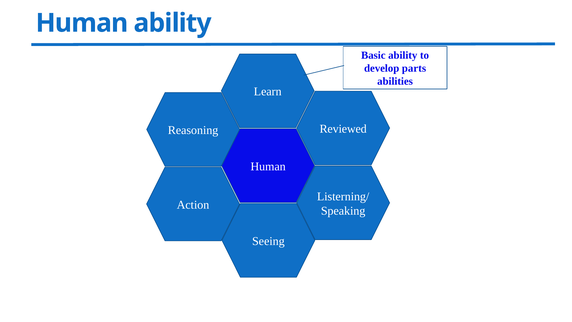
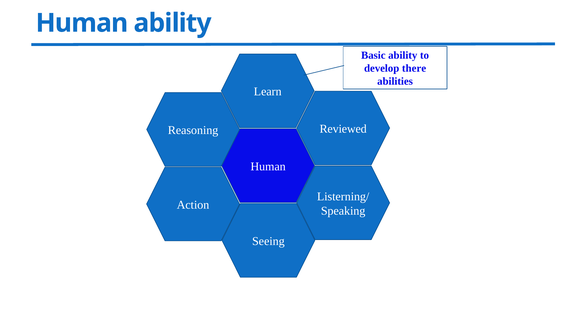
parts: parts -> there (414, 68)
